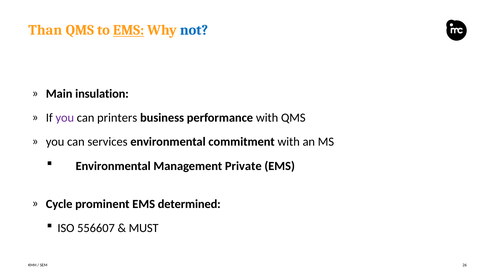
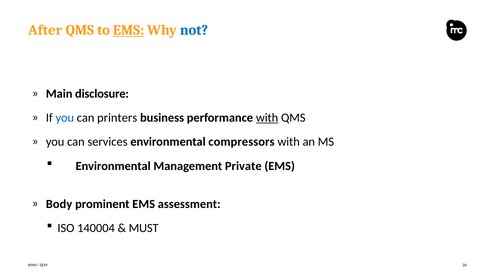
Than: Than -> After (45, 30)
insulation: insulation -> disclosure (102, 94)
you colour: purple -> blue (65, 118)
with underline: none -> present (267, 118)
commitment: commitment -> compressors (241, 142)
Cycle: Cycle -> Body (59, 204)
determined: determined -> assessment (189, 204)
556607: 556607 -> 140004 (96, 228)
